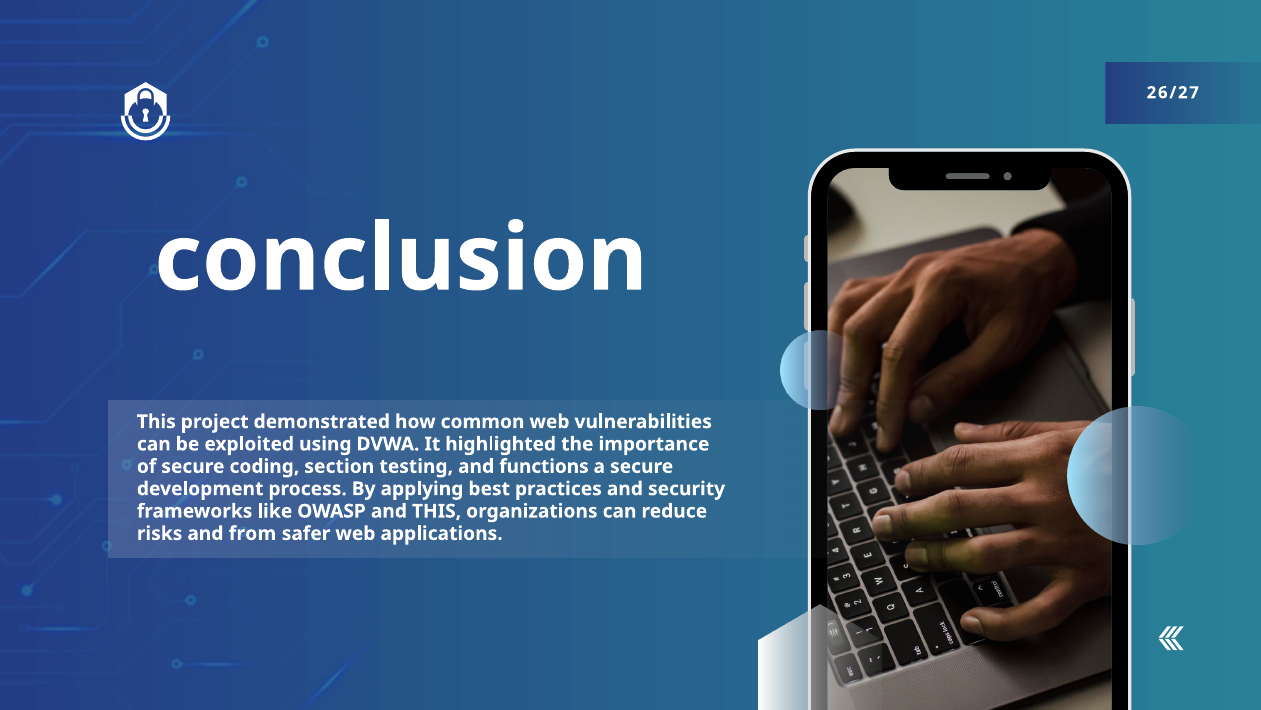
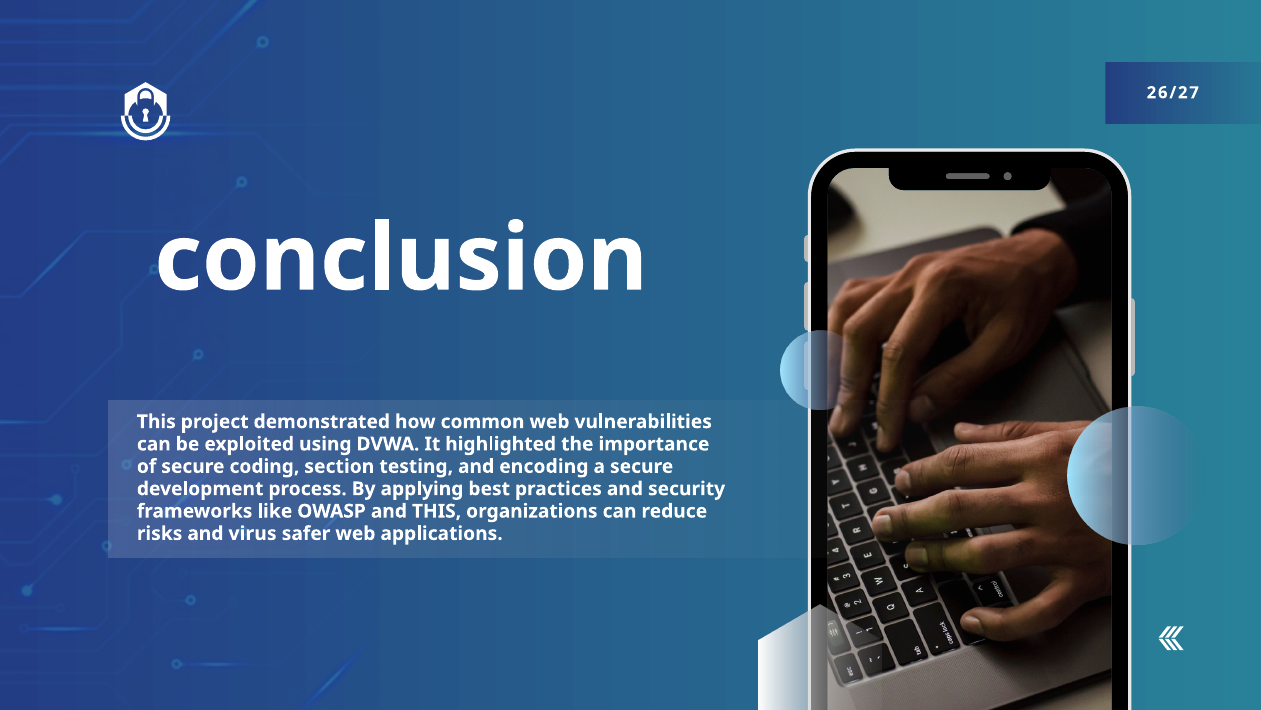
functions: functions -> encoding (544, 466)
from: from -> virus (253, 533)
